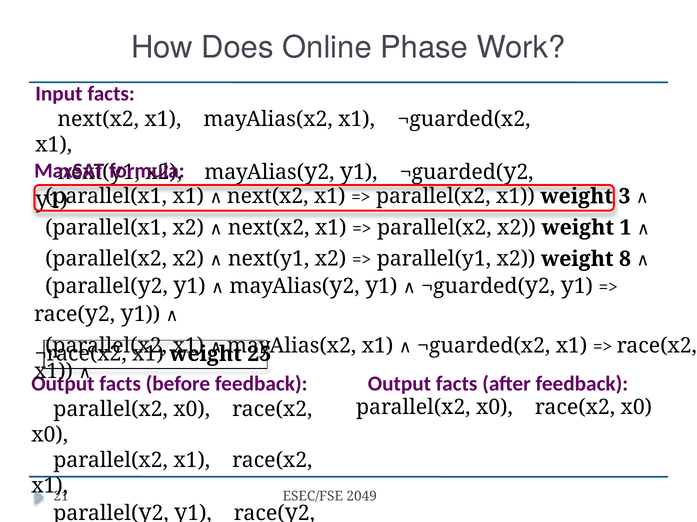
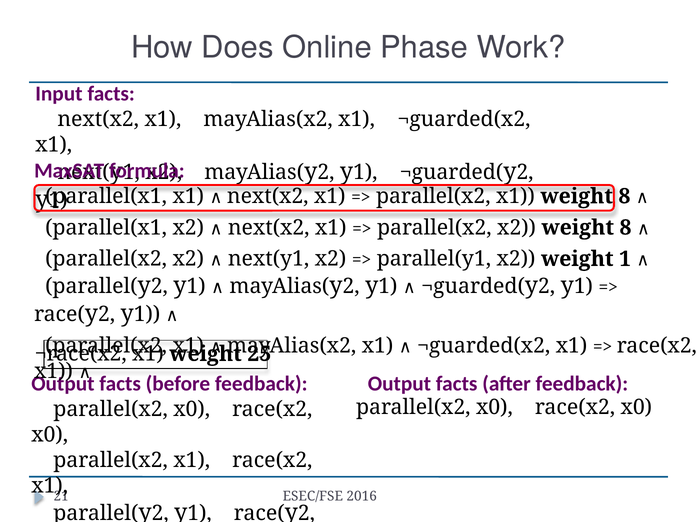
3: 3 -> 8 (624, 197)
x2 weight 1: 1 -> 8 (625, 228)
8: 8 -> 1 (625, 259)
2049: 2049 -> 2016 (362, 497)
